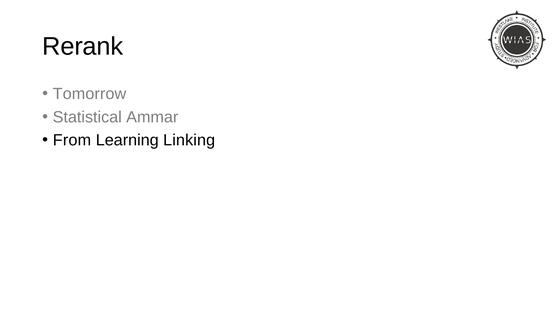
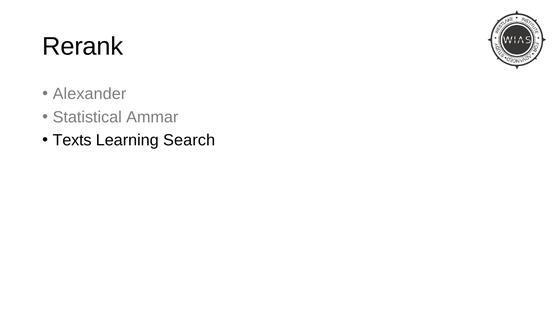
Tomorrow: Tomorrow -> Alexander (89, 94)
From: From -> Texts (72, 140)
Linking: Linking -> Search (189, 140)
